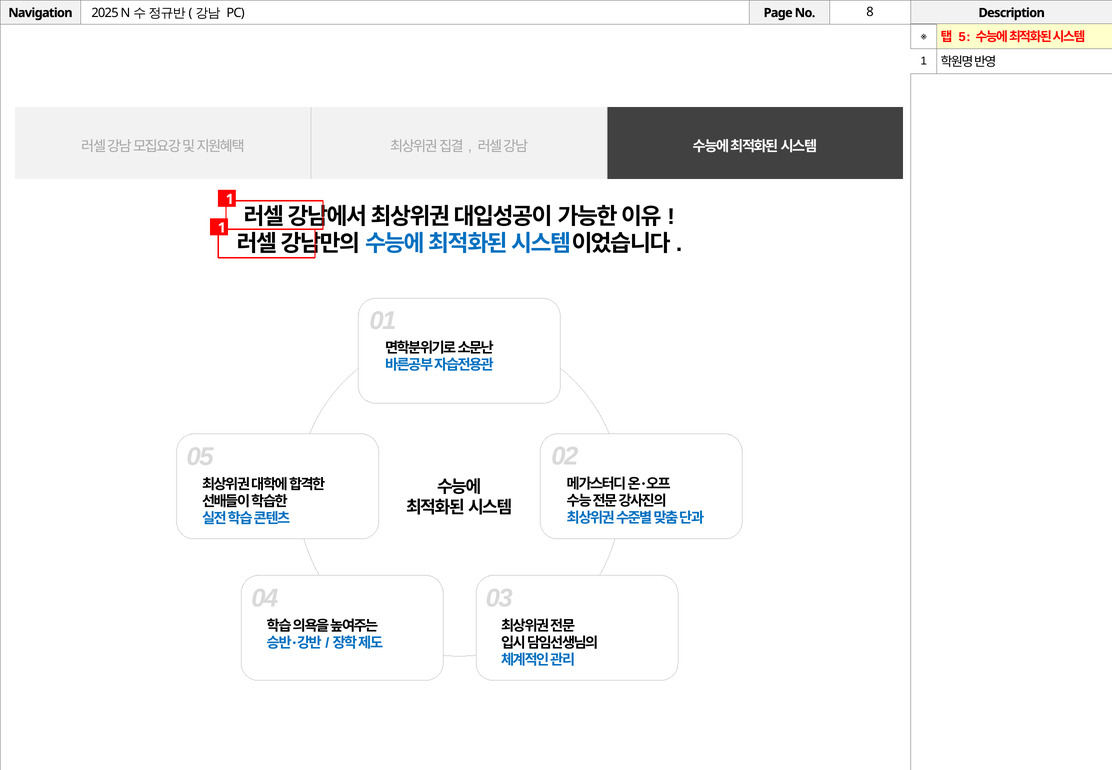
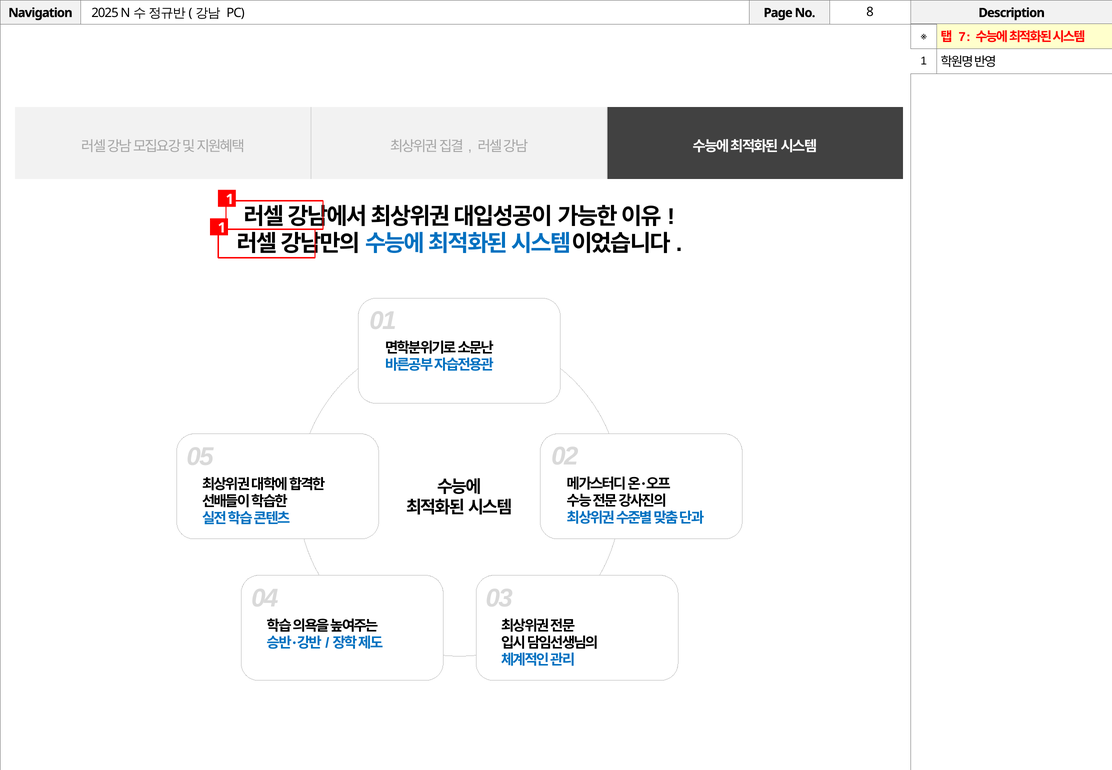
5: 5 -> 7 (962, 37)
